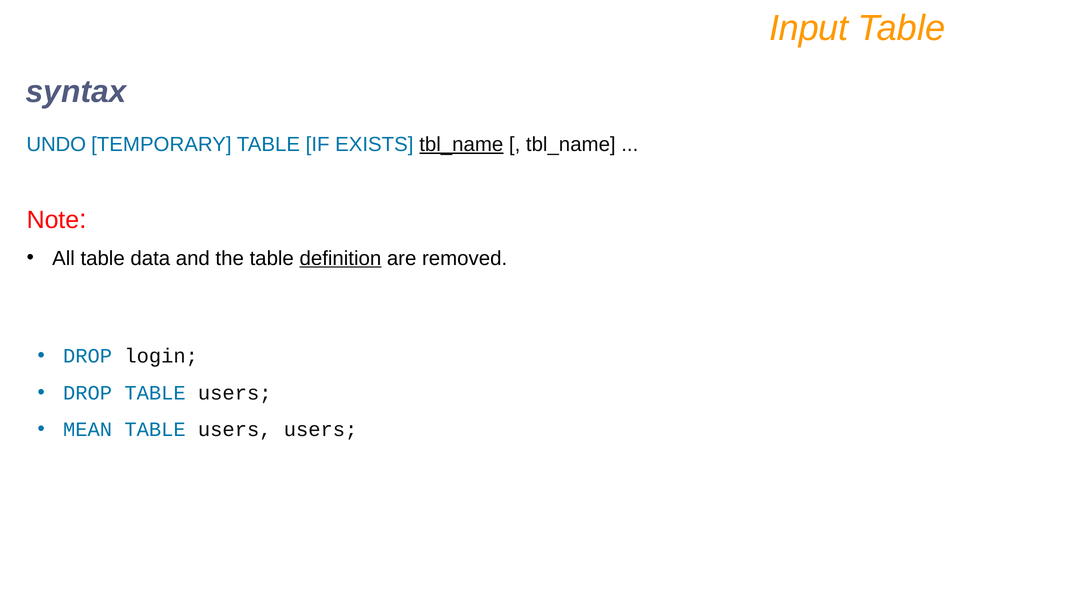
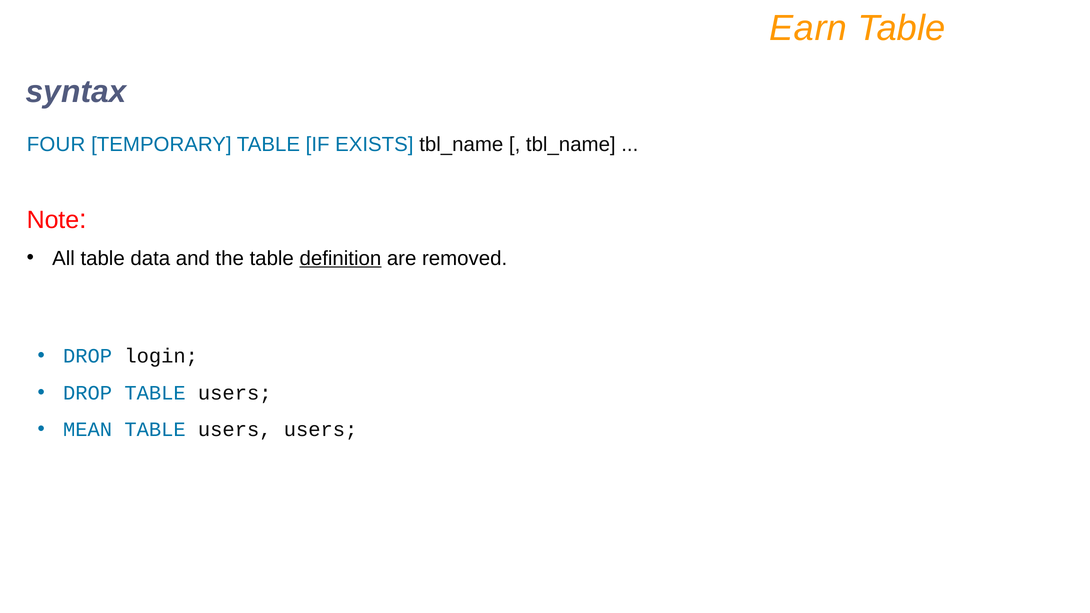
Input: Input -> Earn (808, 28)
UNDO: UNDO -> FOUR (56, 145)
tbl_name underline: present -> none (461, 145)
